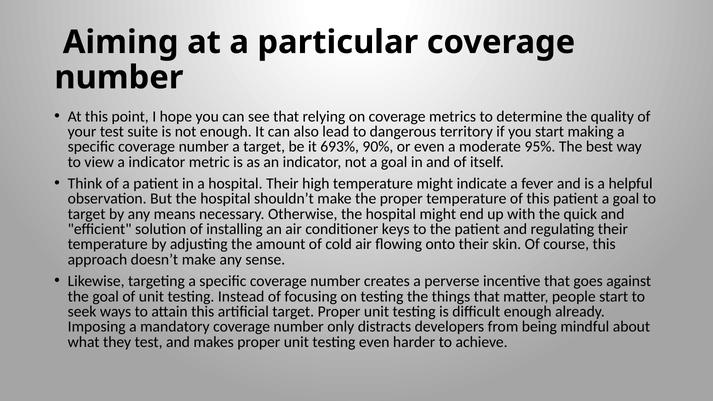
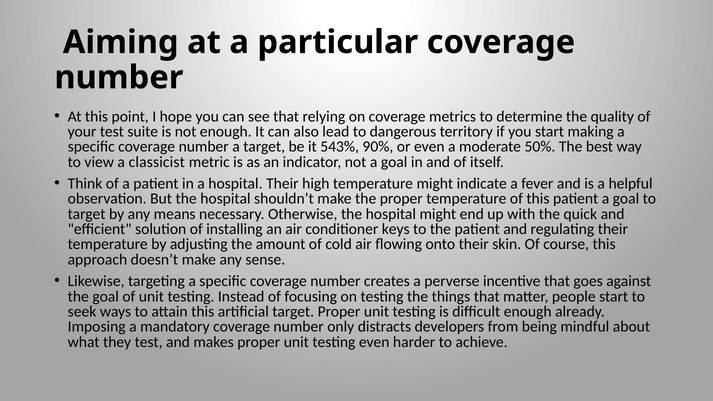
693%: 693% -> 543% (340, 147)
95%: 95% -> 50% (540, 147)
a indicator: indicator -> classicist (157, 162)
